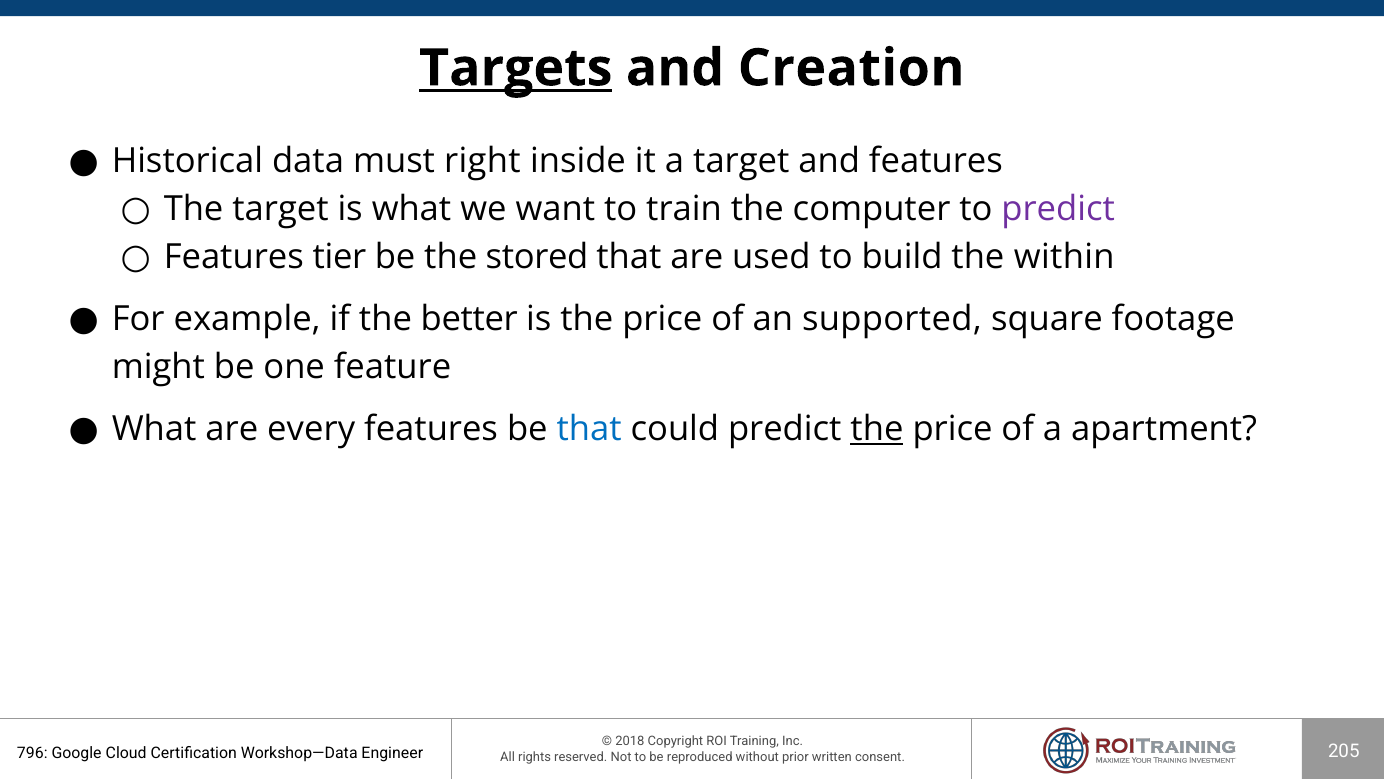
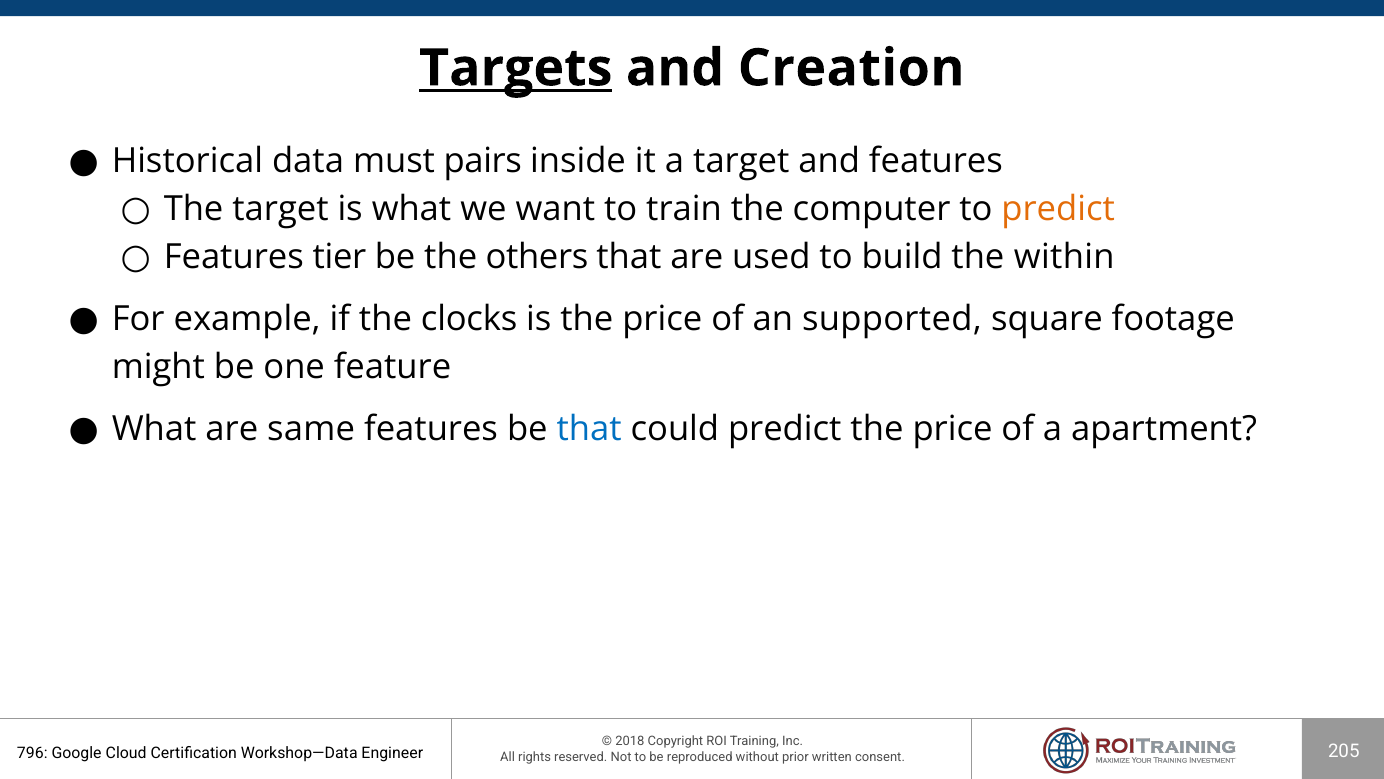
right: right -> pairs (483, 161)
predict colour: purple -> orange (1058, 209)
stored: stored -> others (537, 257)
better: better -> clocks (469, 319)
every: every -> same (311, 429)
the underline: present -> none (877, 429)
